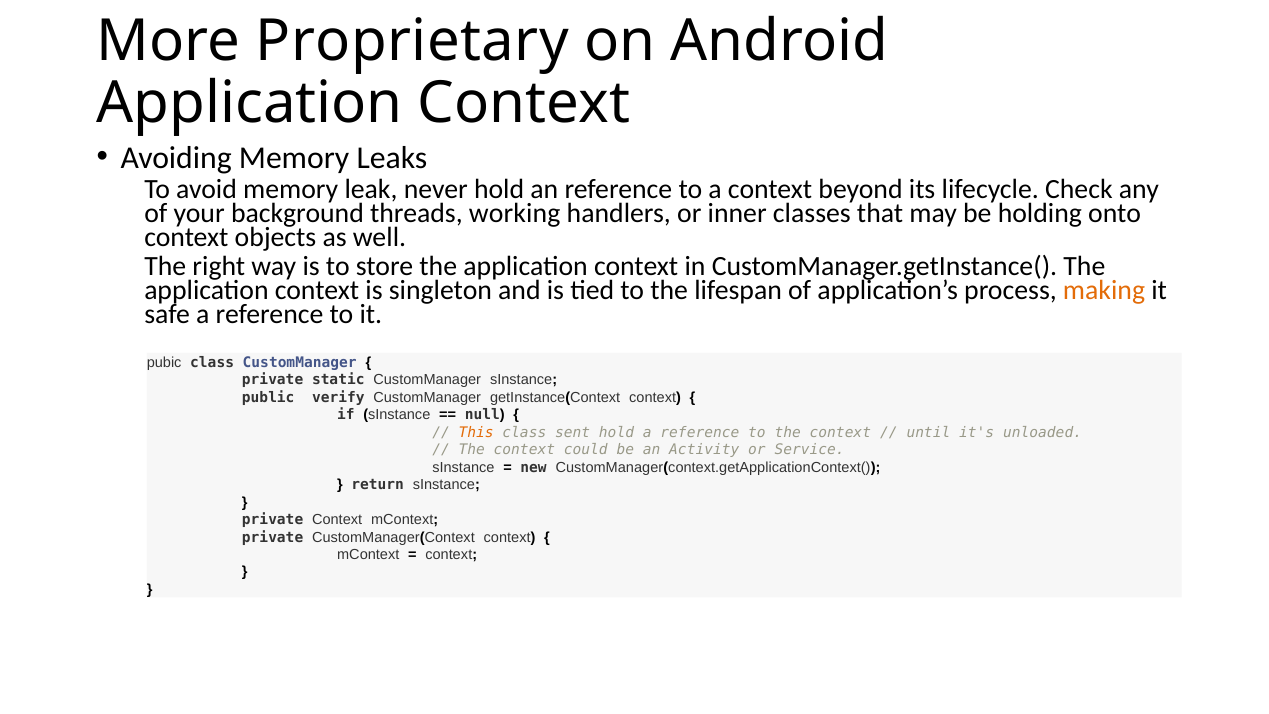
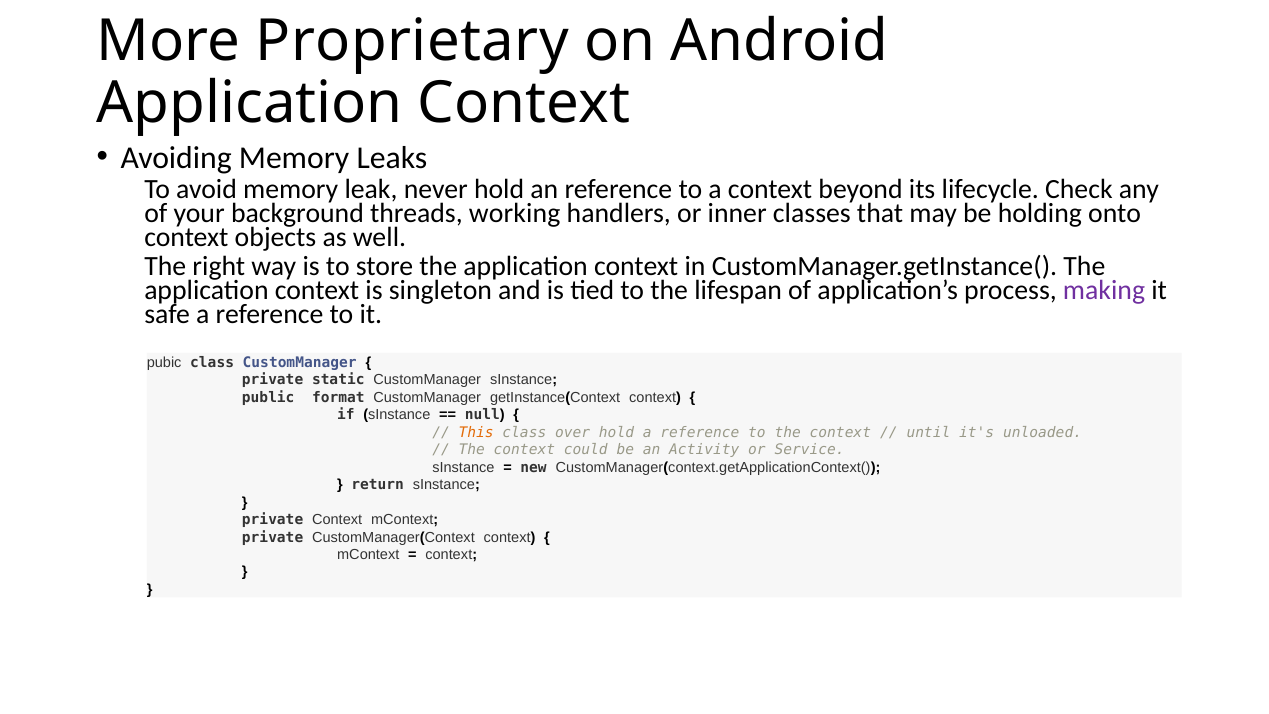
making colour: orange -> purple (1104, 290)
verify: verify -> format (338, 397)
sent: sent -> over (573, 432)
